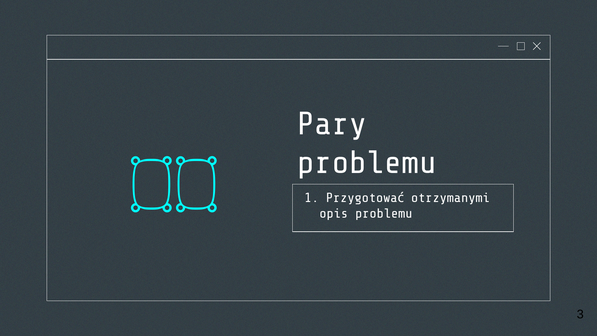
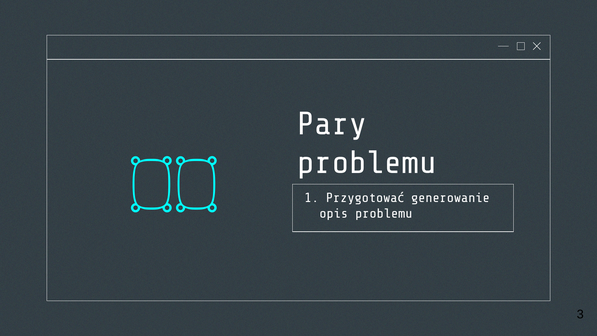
otrzymanymi: otrzymanymi -> generowanie (450, 198)
